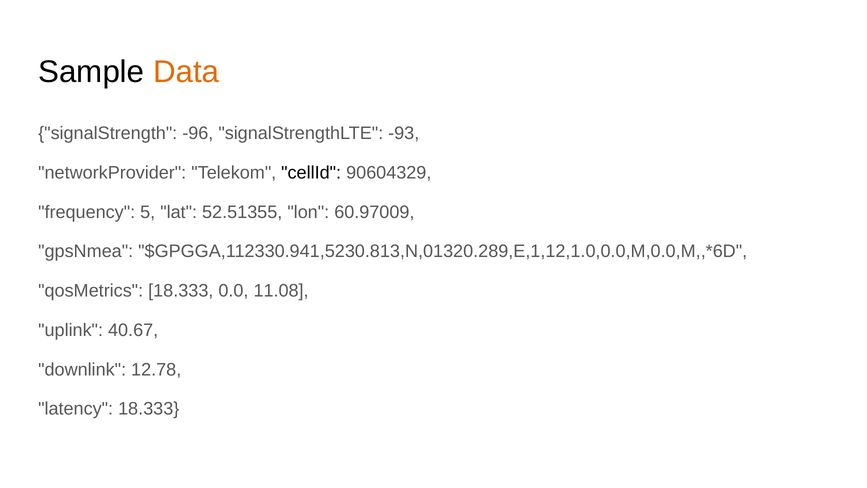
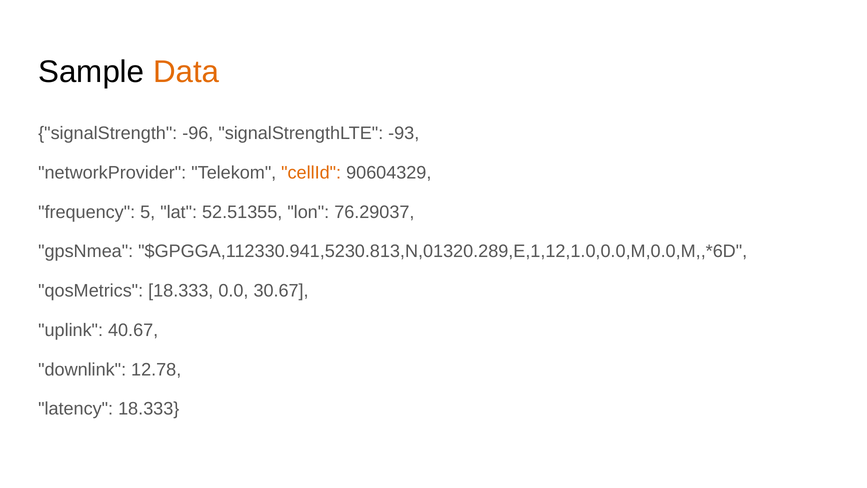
cellId colour: black -> orange (311, 173)
60.97009: 60.97009 -> 76.29037 (374, 212)
11.08: 11.08 -> 30.67 (281, 291)
